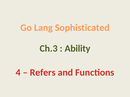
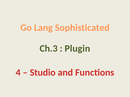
Ability: Ability -> Plugin (77, 49)
Refers: Refers -> Studio (43, 73)
